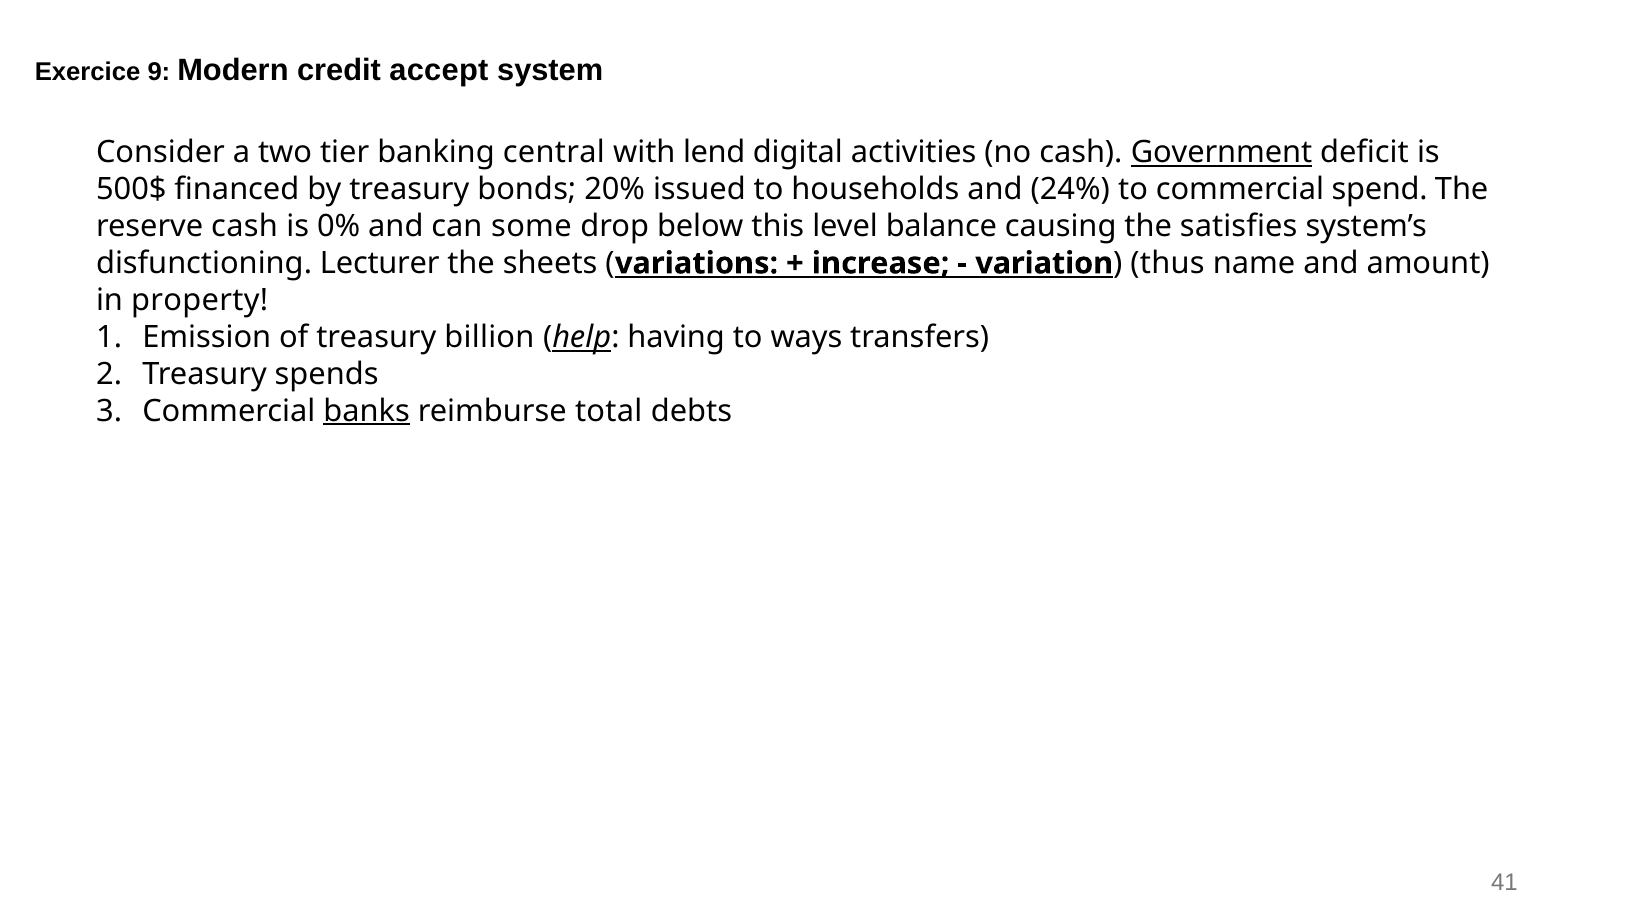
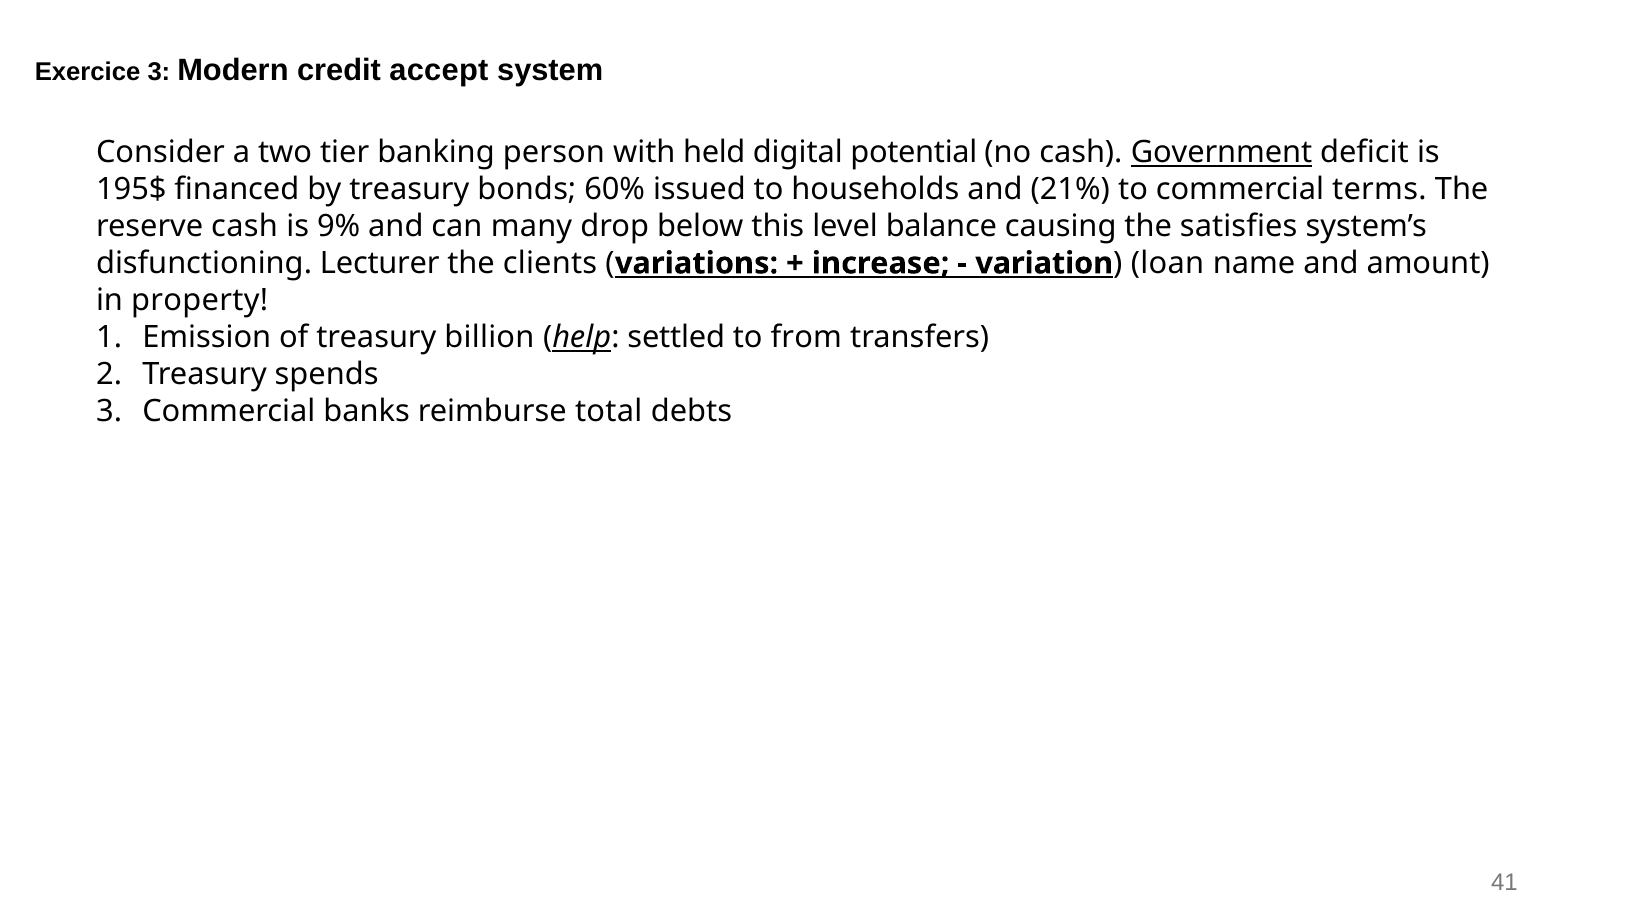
Exercice 9: 9 -> 3 (159, 72)
central: central -> person (554, 152)
lend: lend -> held (714, 152)
activities: activities -> potential (914, 152)
500$: 500$ -> 195$ (131, 189)
20%: 20% -> 60% (615, 189)
24%: 24% -> 21% (1070, 189)
spend: spend -> terms (1379, 189)
0%: 0% -> 9% (339, 226)
some: some -> many (532, 226)
sheets: sheets -> clients (550, 263)
thus: thus -> loan (1167, 263)
having: having -> settled (676, 337)
ways: ways -> from (806, 337)
banks underline: present -> none (367, 411)
